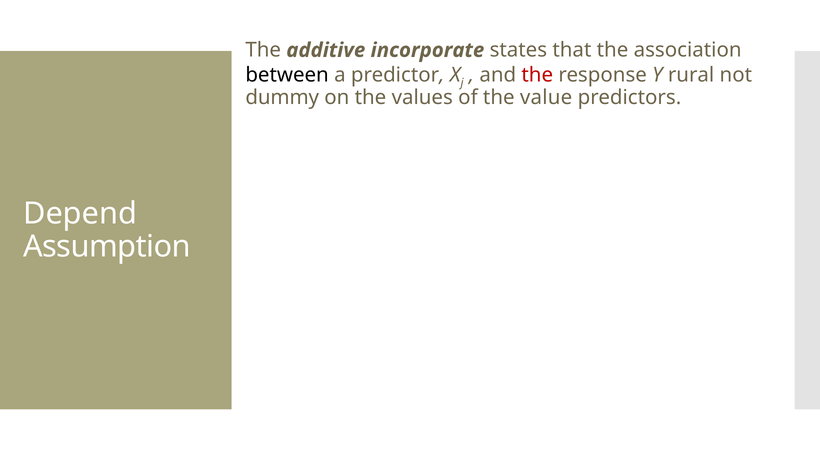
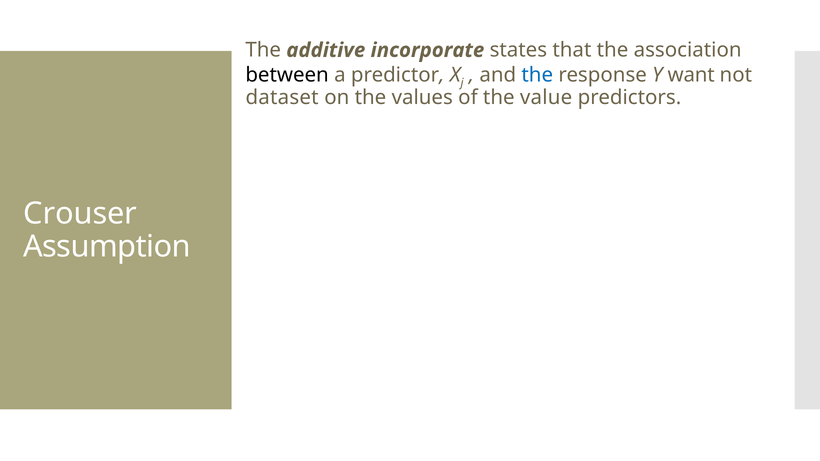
the colour: red -> blue (537, 75)
rural: rural -> want (691, 75)
dummy: dummy -> dataset (282, 98)
Depend: Depend -> Crouser (80, 214)
